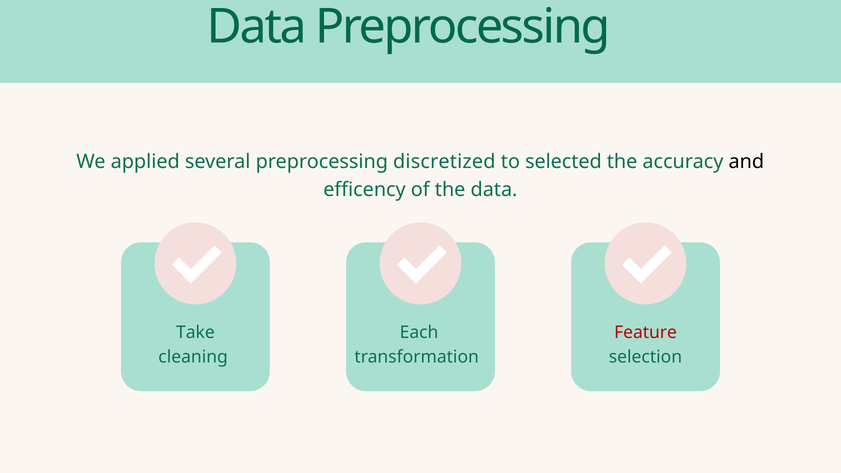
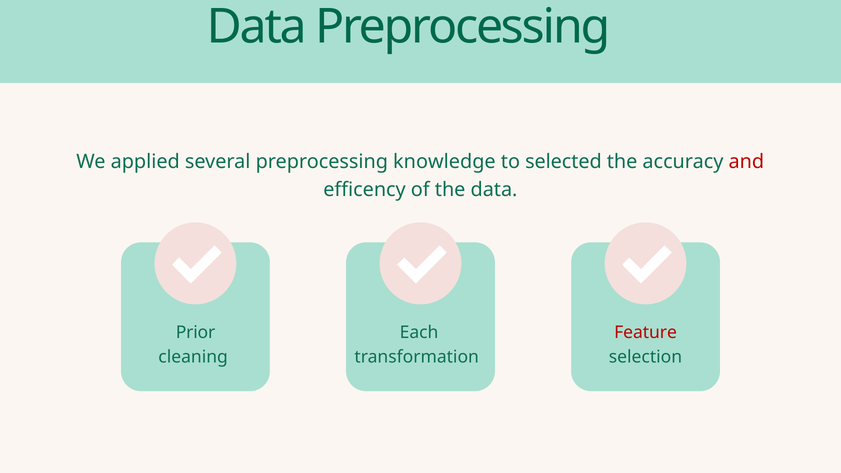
discretized: discretized -> knowledge (444, 162)
and colour: black -> red (746, 162)
Take: Take -> Prior (196, 332)
